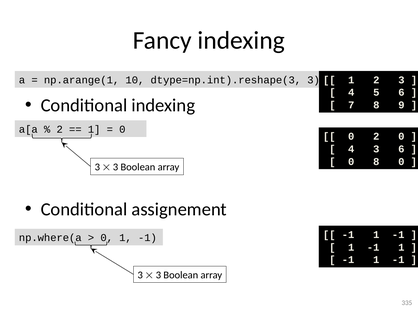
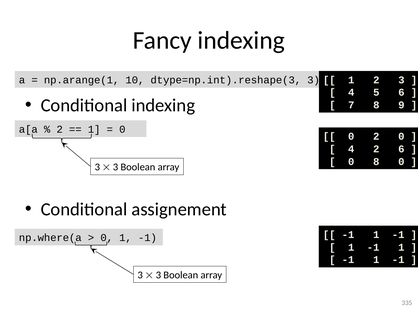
4 3: 3 -> 2 (376, 149)
